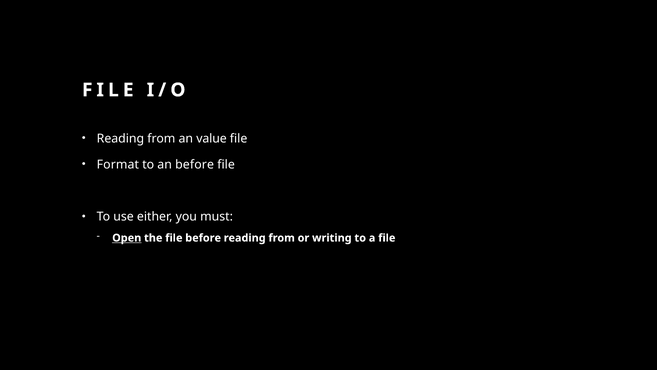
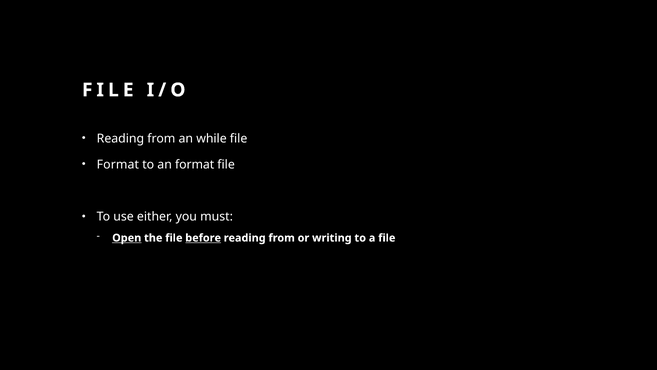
value: value -> while (211, 138)
an before: before -> format (195, 164)
before underline: none -> present (203, 238)
